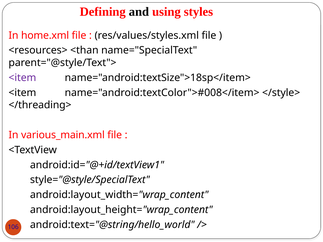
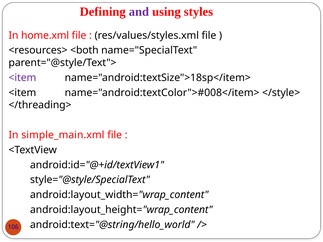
and colour: black -> purple (139, 12)
<than: <than -> <both (84, 50)
various_main.xml: various_main.xml -> simple_main.xml (63, 135)
